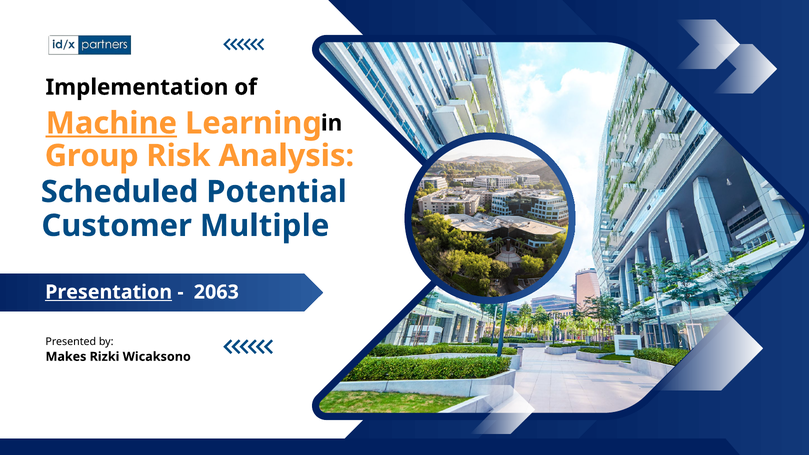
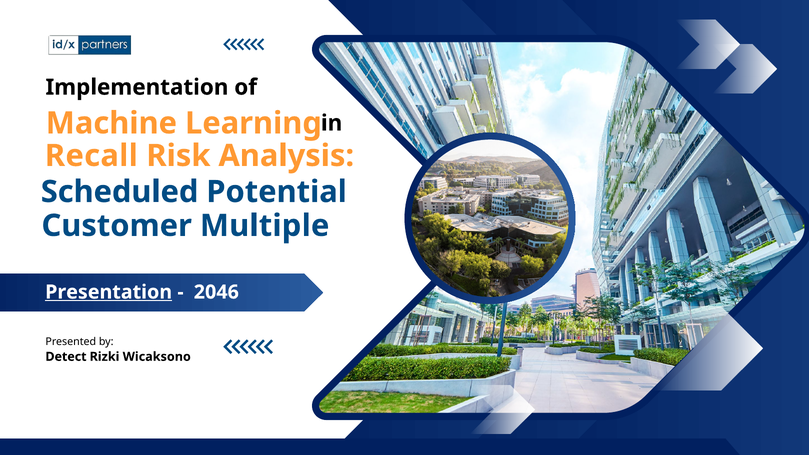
Machine underline: present -> none (111, 123)
Group: Group -> Recall (91, 156)
2063: 2063 -> 2046 (216, 292)
Makes: Makes -> Detect (66, 357)
